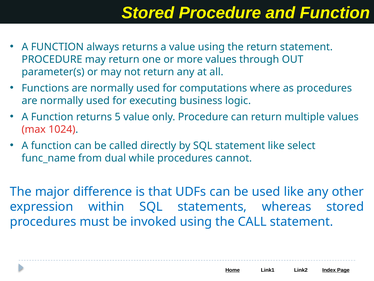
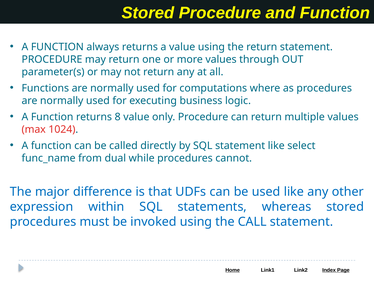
5: 5 -> 8 (118, 117)
